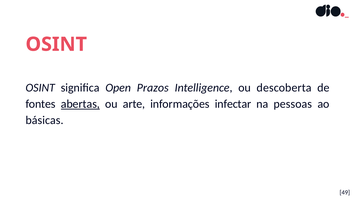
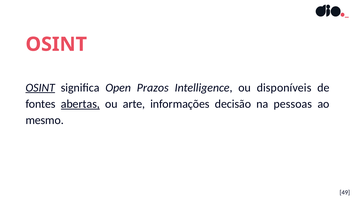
OSINT underline: none -> present (40, 87)
descoberta: descoberta -> disponíveis (284, 87)
infectar: infectar -> decisão (233, 104)
básicas: básicas -> mesmo (45, 120)
